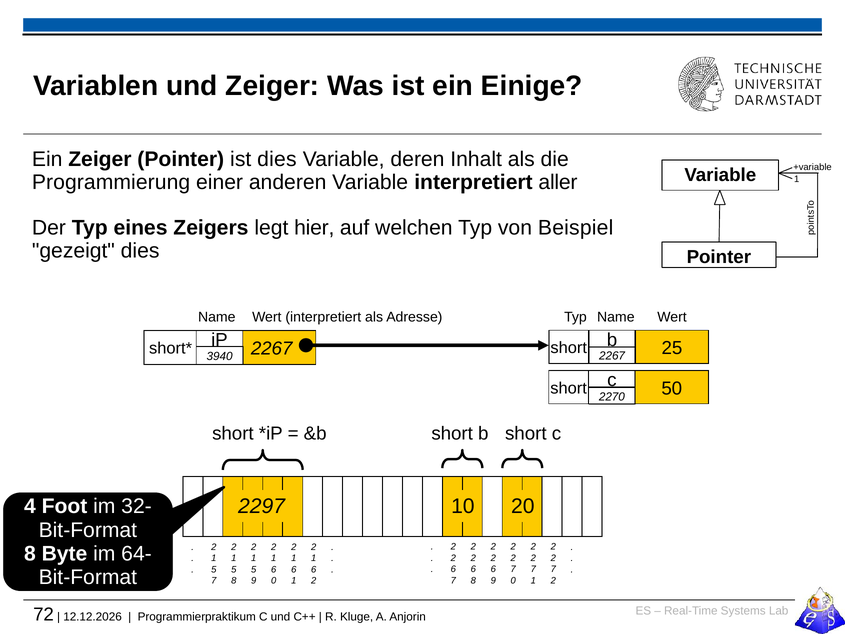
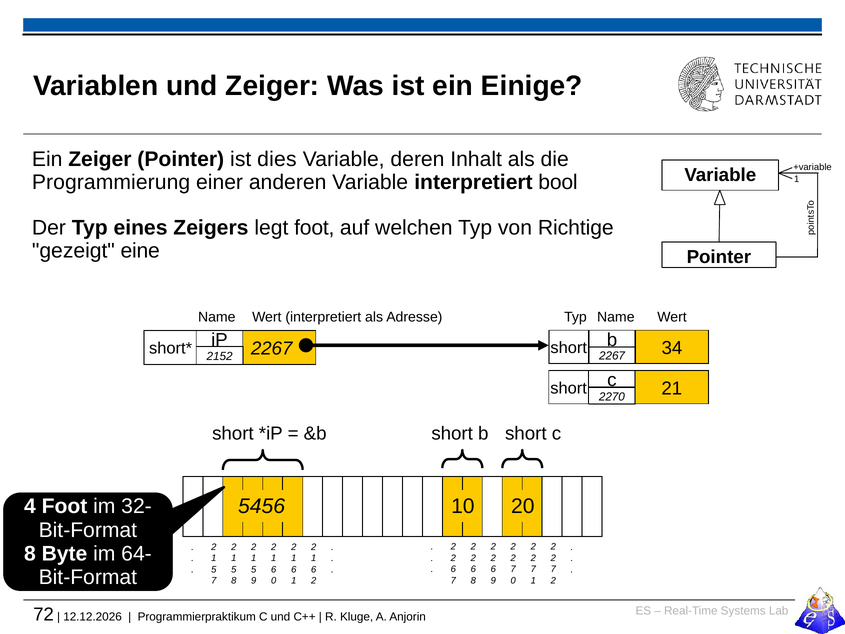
aller: aller -> bool (558, 182)
legt hier: hier -> foot (314, 228)
Beispiel: Beispiel -> Richtige (576, 228)
gezeigt dies: dies -> eine (140, 251)
25: 25 -> 34 (672, 348)
3940: 3940 -> 2152 (220, 356)
50: 50 -> 21 (672, 388)
2297: 2297 -> 5456 (262, 506)
